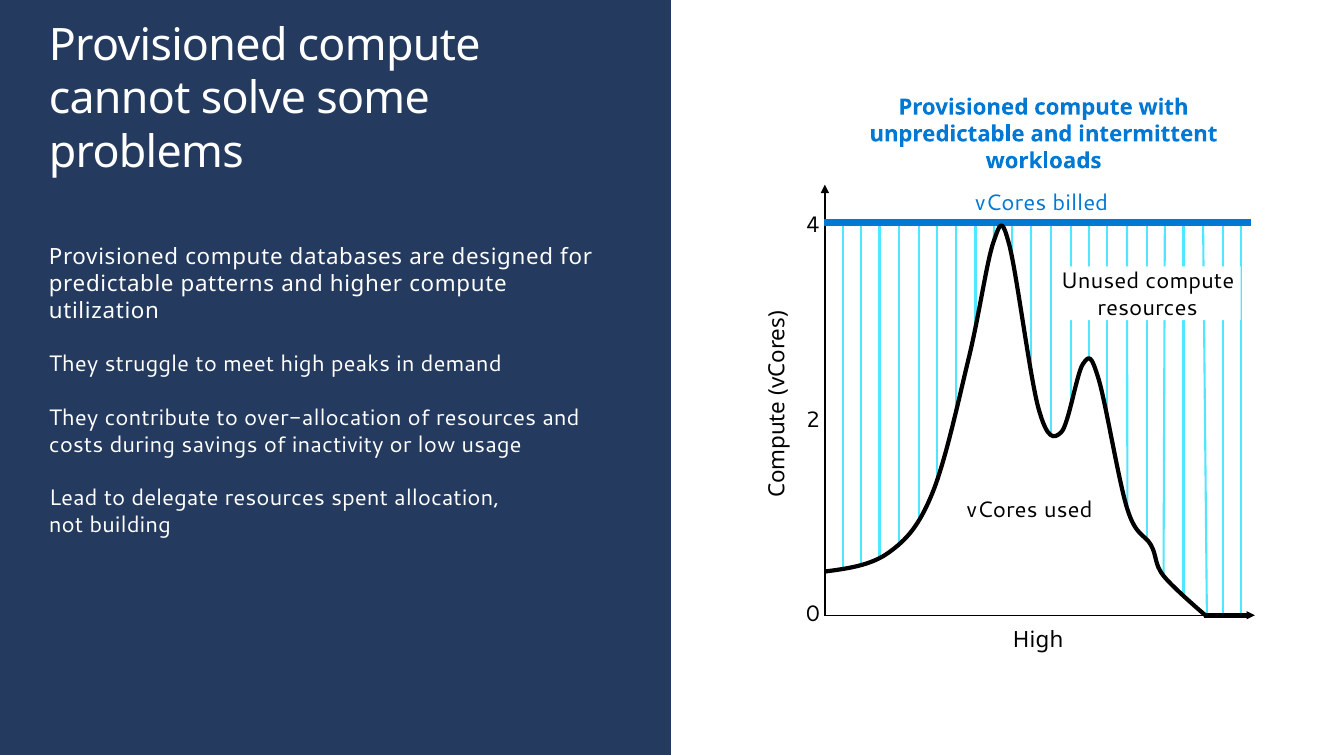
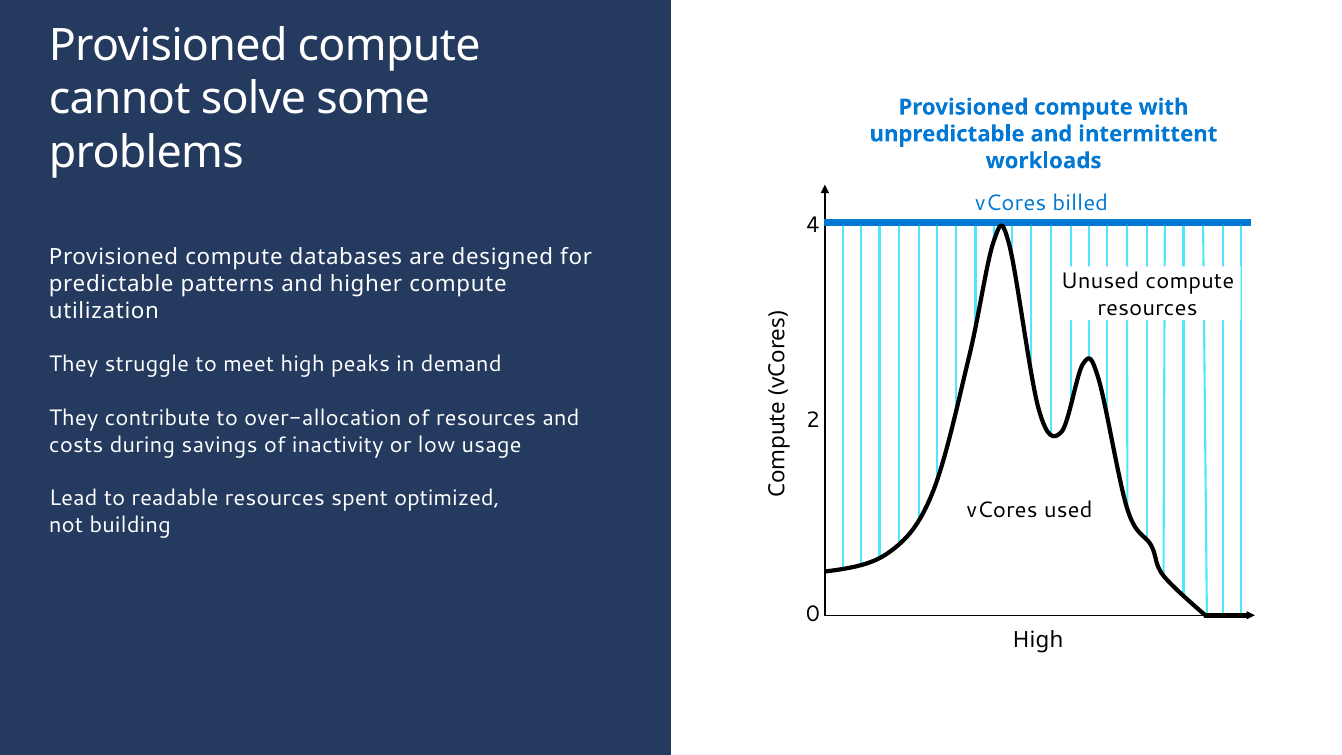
delegate: delegate -> readable (175, 498)
allocation: allocation -> optimized (447, 498)
